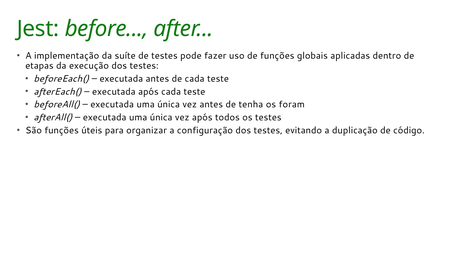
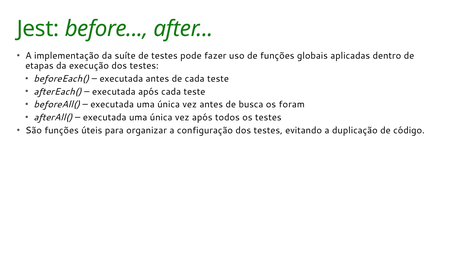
tenha: tenha -> busca (251, 104)
